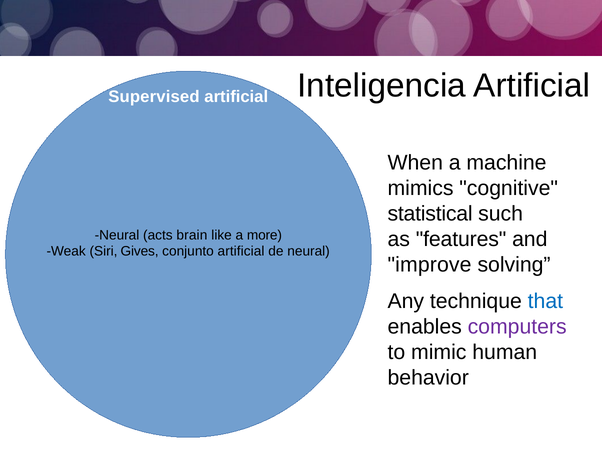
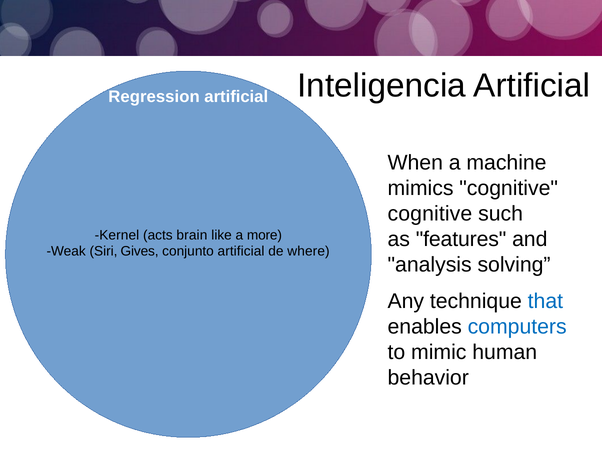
Supervised: Supervised -> Regression (154, 97)
statistical: statistical -> cognitive (430, 214)
Neural: Neural -> Kernel (117, 235)
de neural: neural -> where (308, 251)
improve: improve -> analysis (430, 265)
computers colour: purple -> blue (517, 326)
